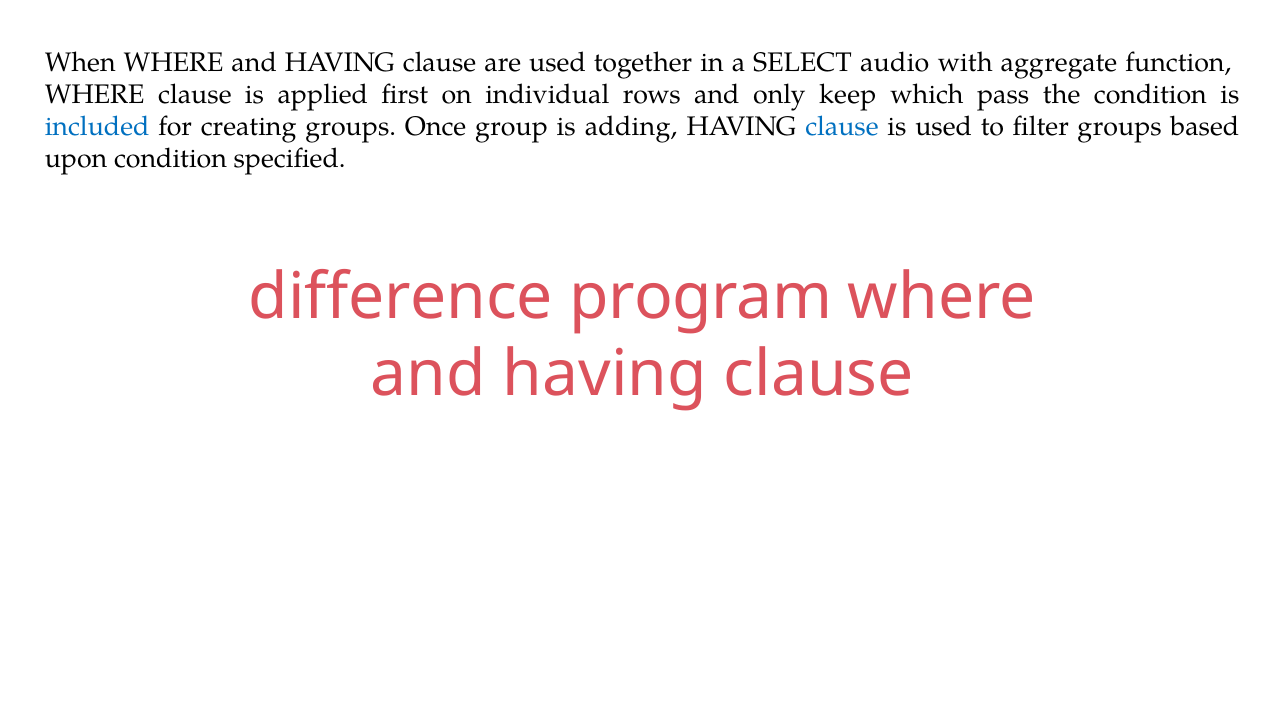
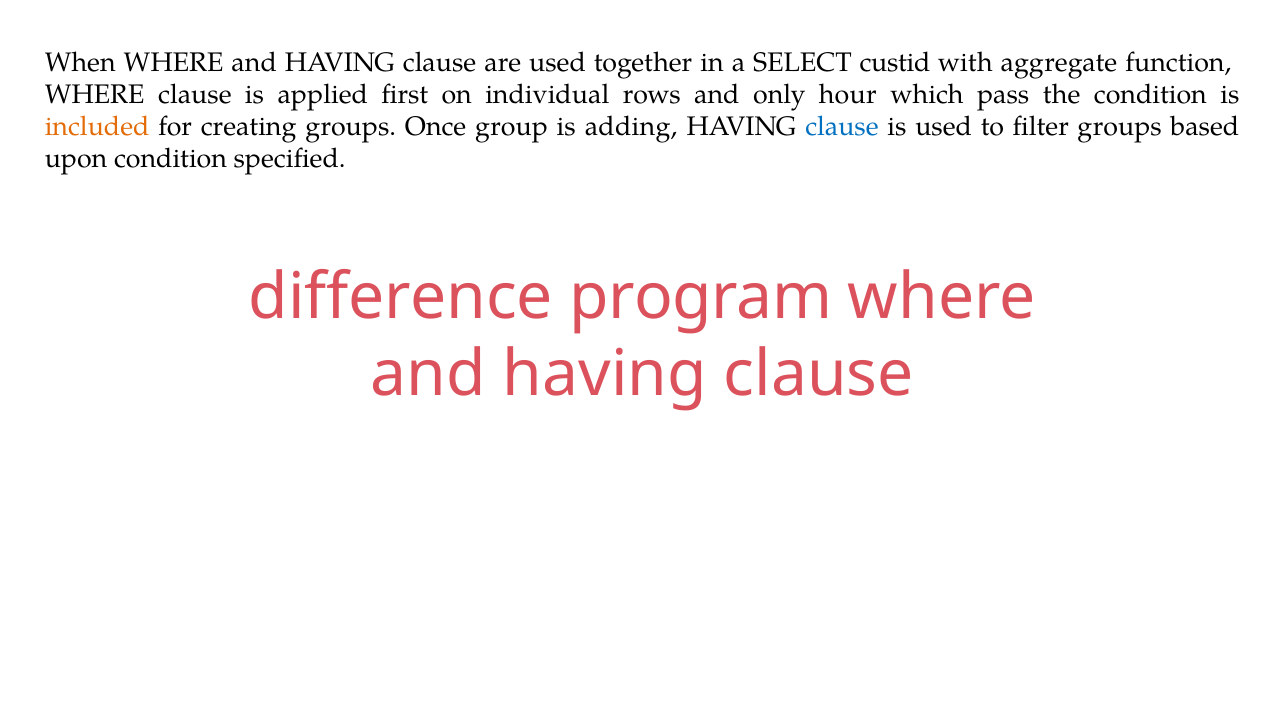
audio: audio -> custid (895, 62)
keep: keep -> hour (848, 95)
included colour: blue -> orange (97, 127)
